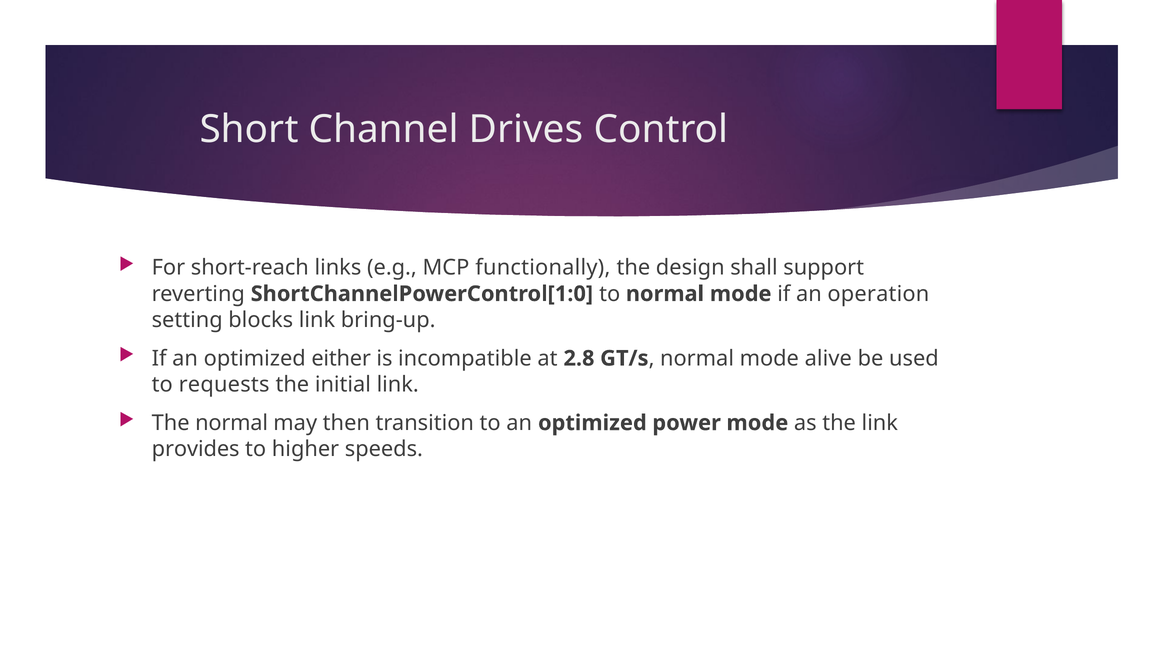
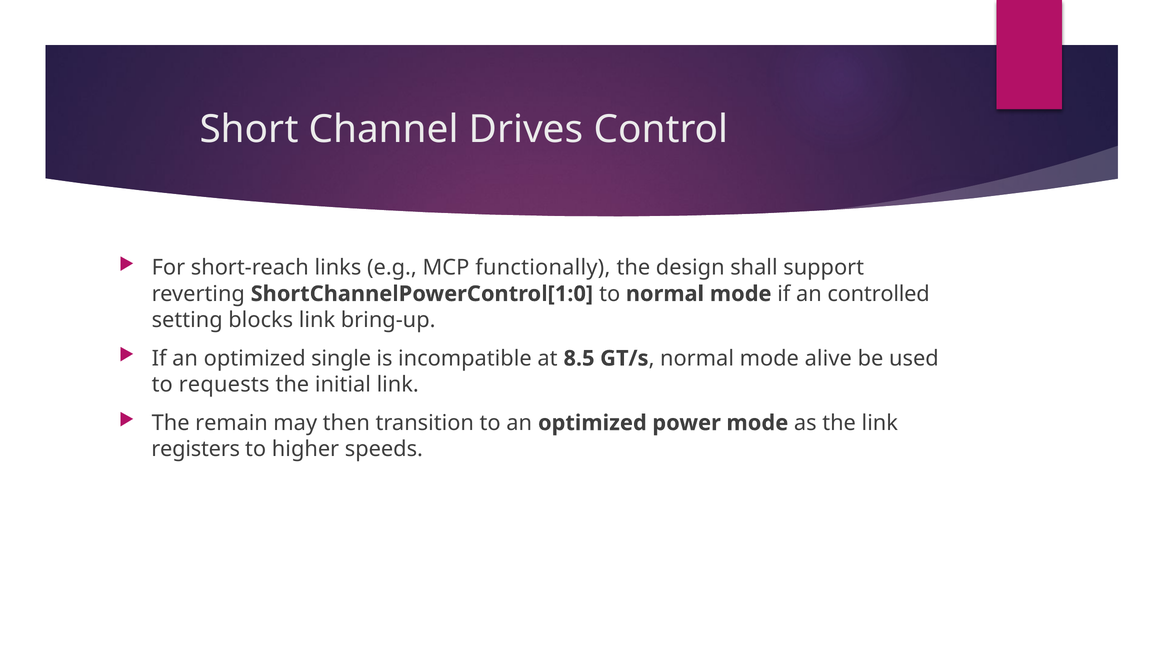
operation: operation -> controlled (879, 294)
either: either -> single (341, 358)
2.8: 2.8 -> 8.5 (579, 358)
The normal: normal -> remain (232, 423)
provides: provides -> registers (196, 449)
